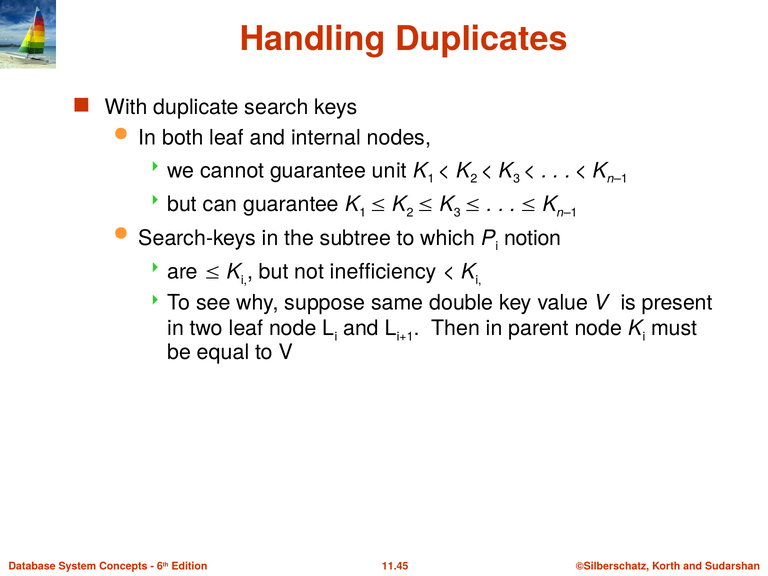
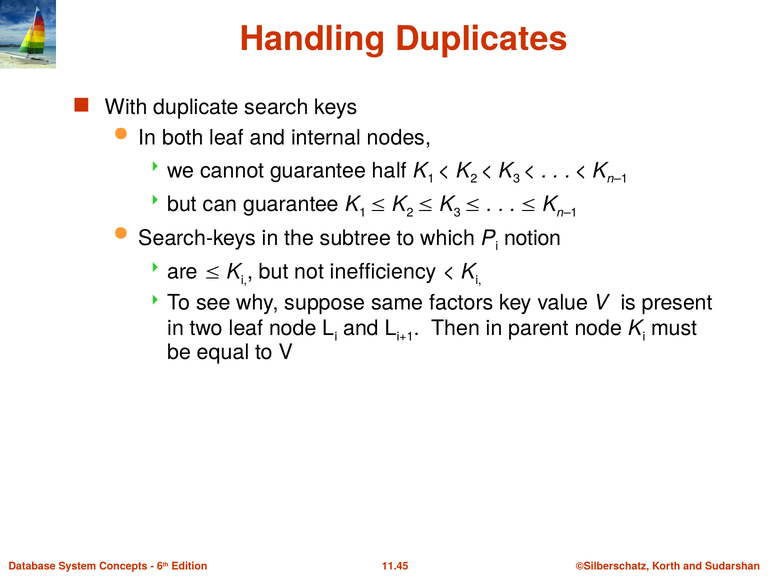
unit: unit -> half (389, 171)
double: double -> factors (461, 303)
